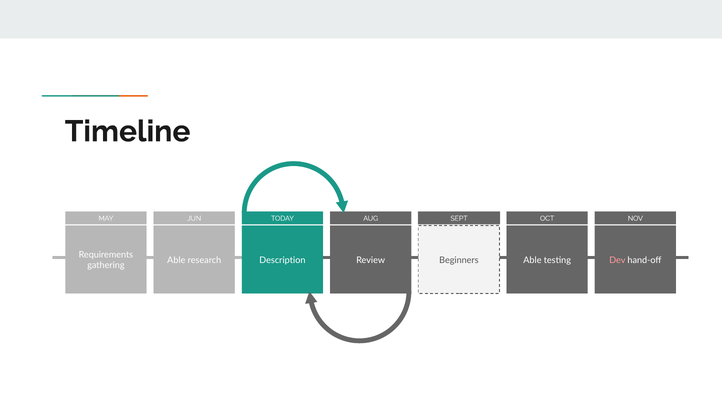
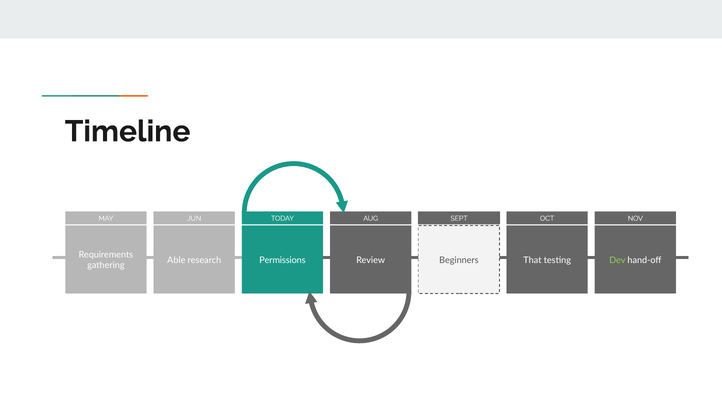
Description: Description -> Permissions (282, 260)
Able: Able -> That (532, 260)
Dev colour: pink -> light green (617, 260)
